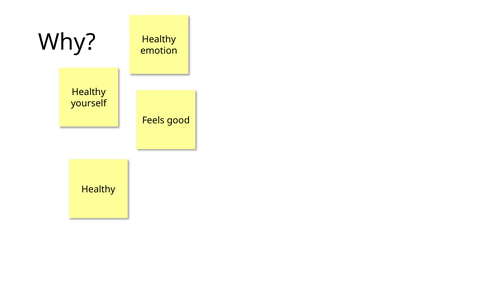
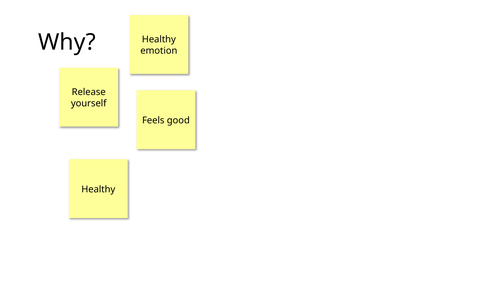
Healthy: Healthy -> Release (89, 92)
